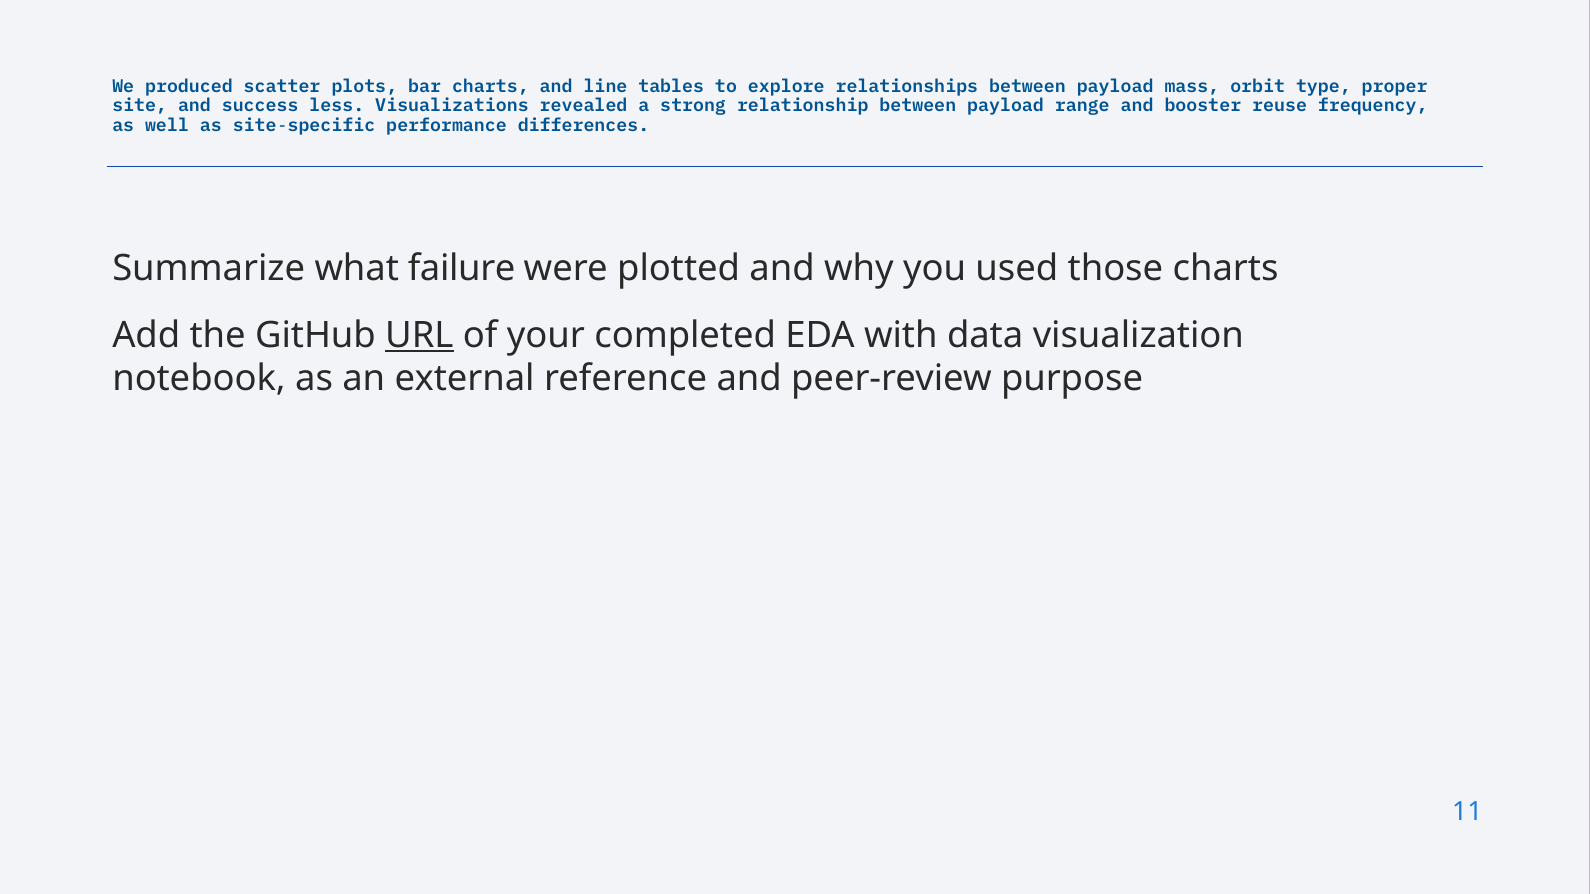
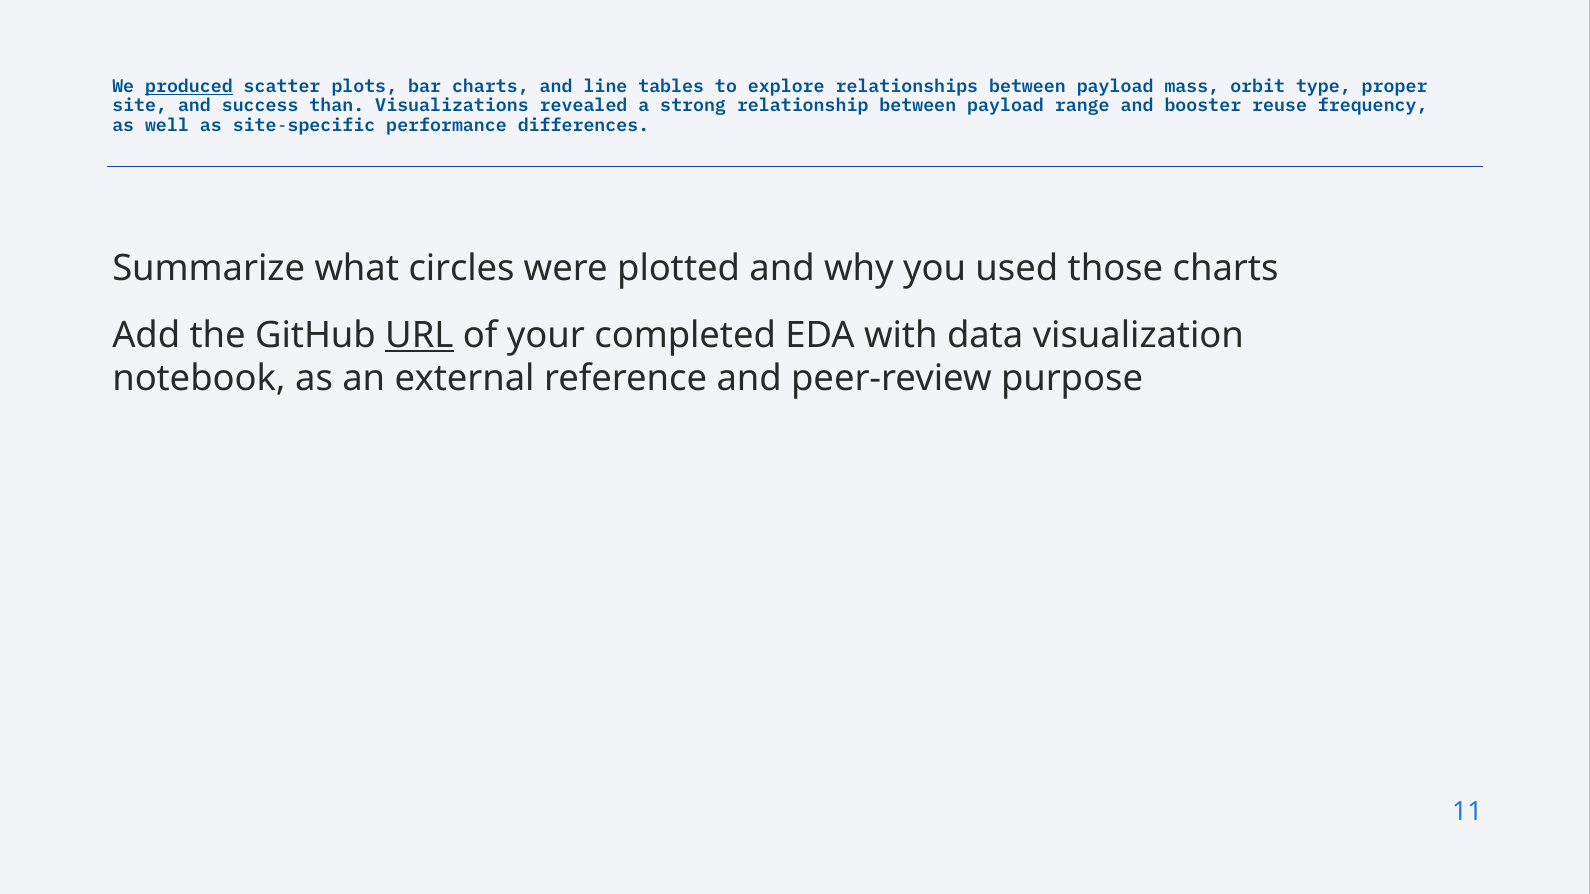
produced underline: none -> present (189, 86)
less: less -> than (337, 106)
failure: failure -> circles (462, 268)
